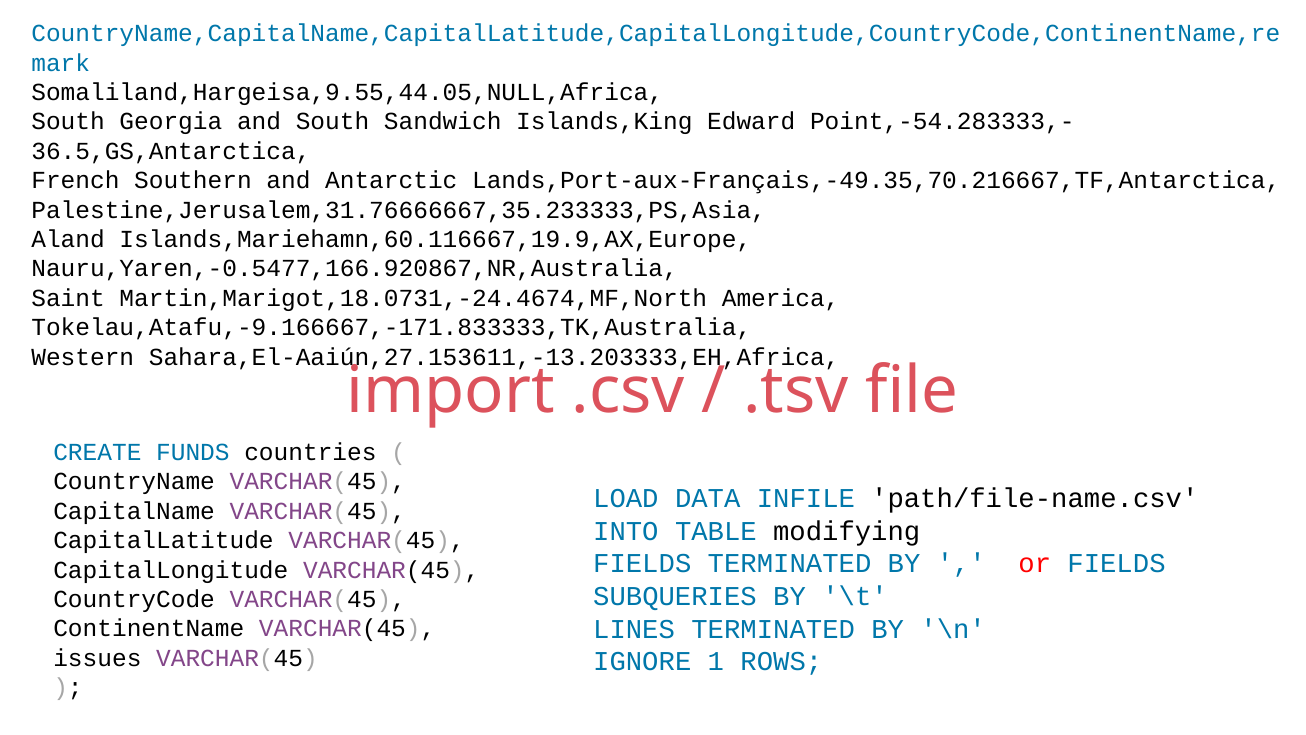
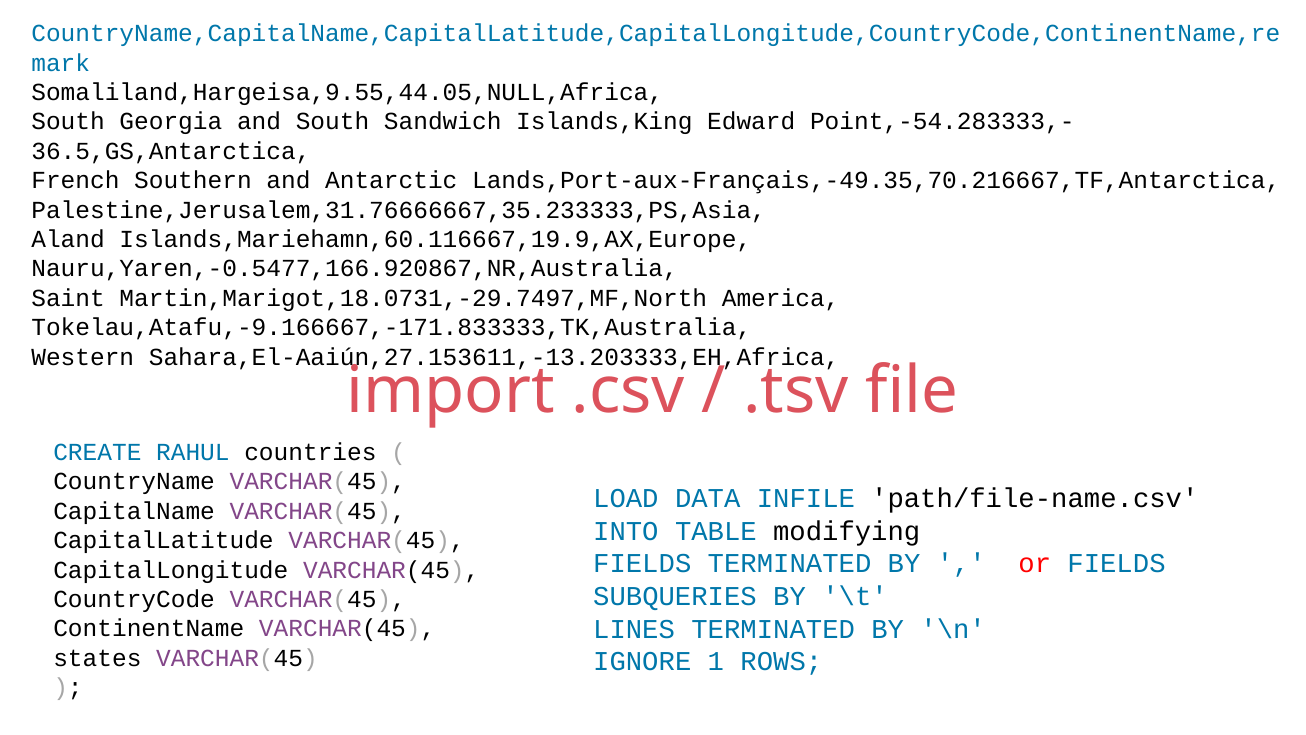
Martin,Marigot,18.0731,-24.4674,MF,North: Martin,Marigot,18.0731,-24.4674,MF,North -> Martin,Marigot,18.0731,-29.7497,MF,North (413, 298)
FUNDS: FUNDS -> RAHUL (193, 452)
issues: issues -> states (97, 658)
